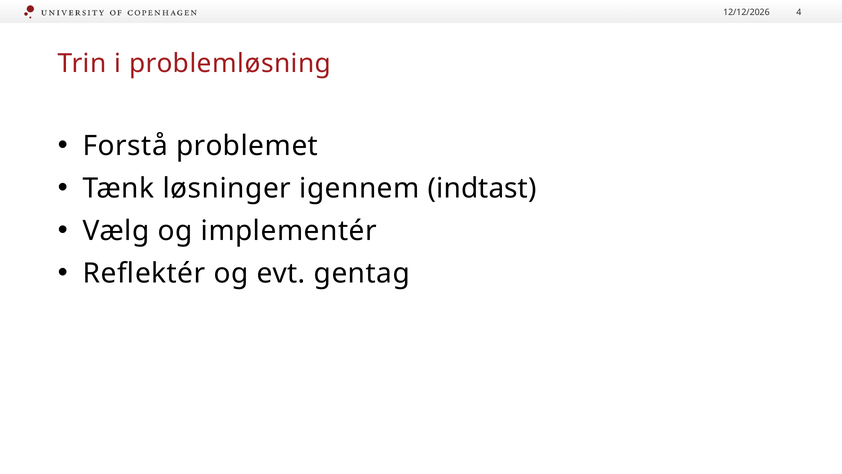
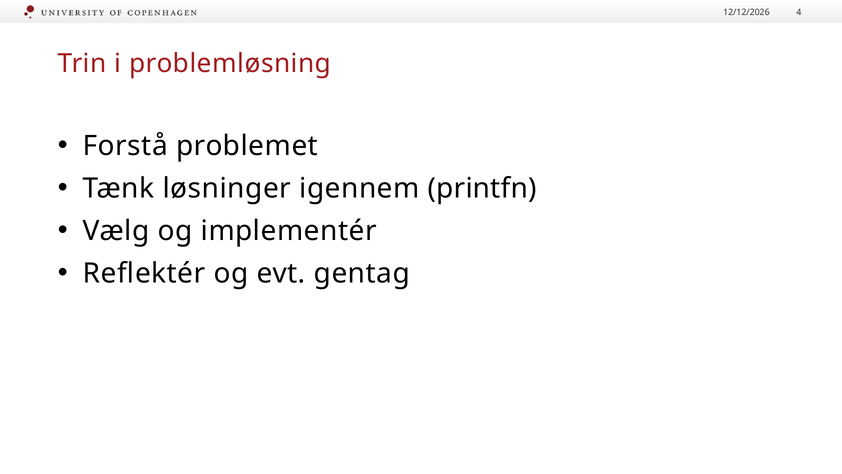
indtast: indtast -> printfn (482, 188)
